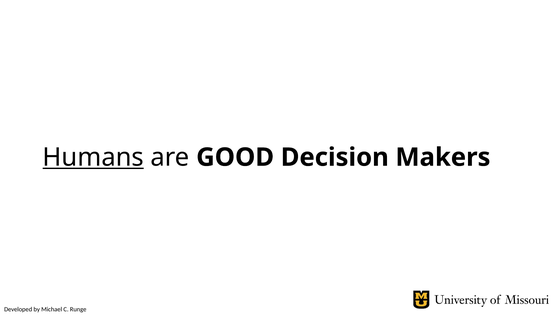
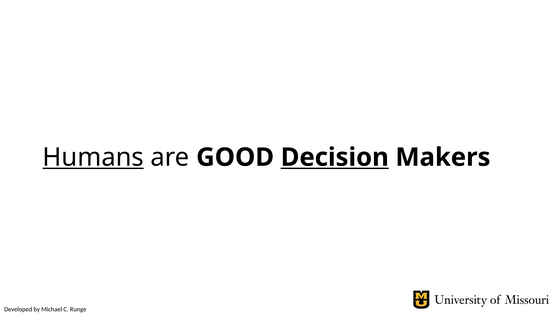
Decision underline: none -> present (335, 157)
